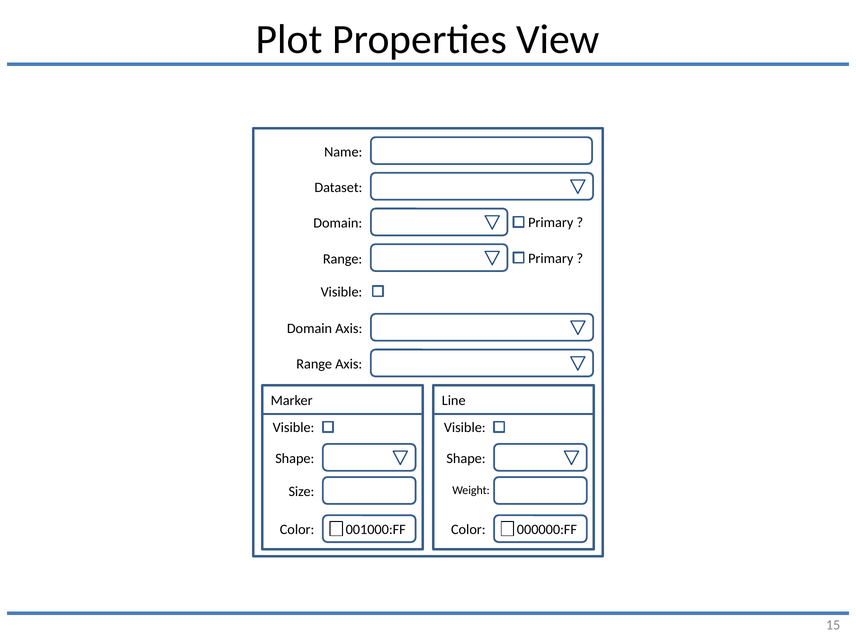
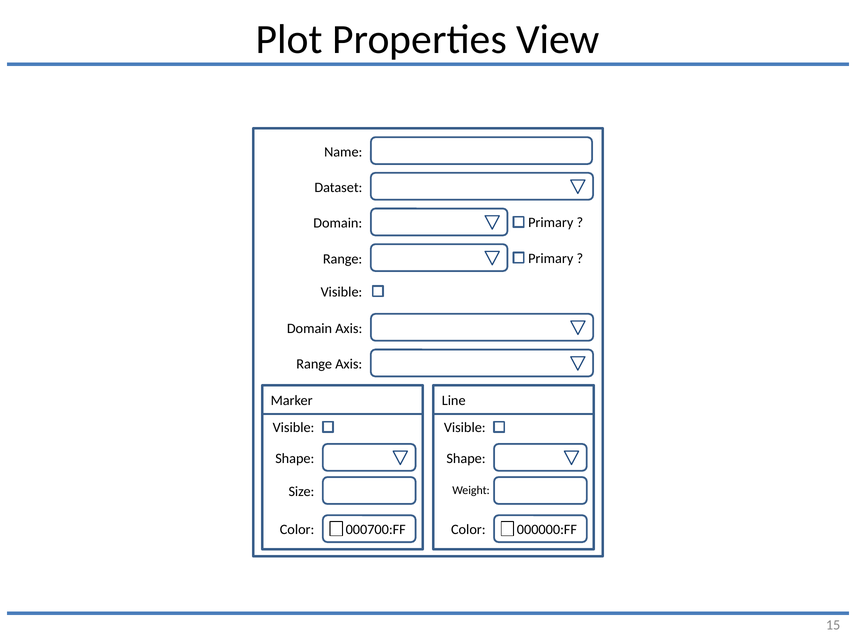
001000:FF: 001000:FF -> 000700:FF (376, 530)
